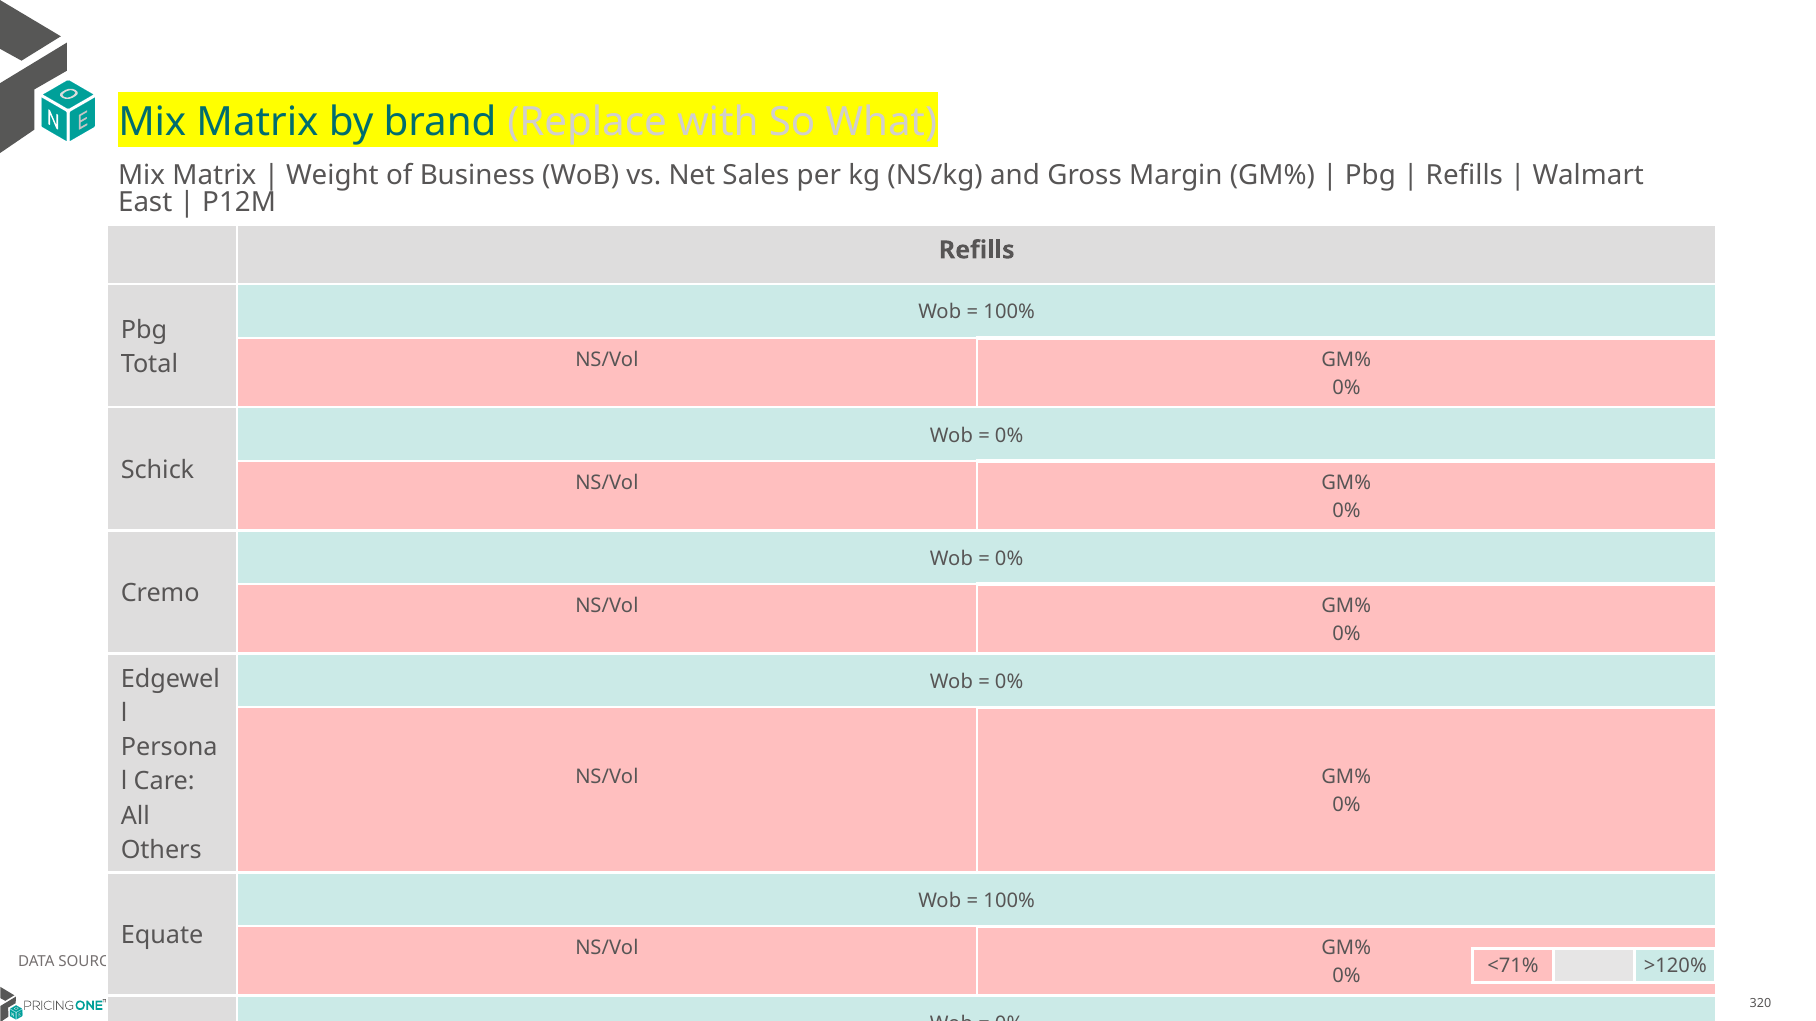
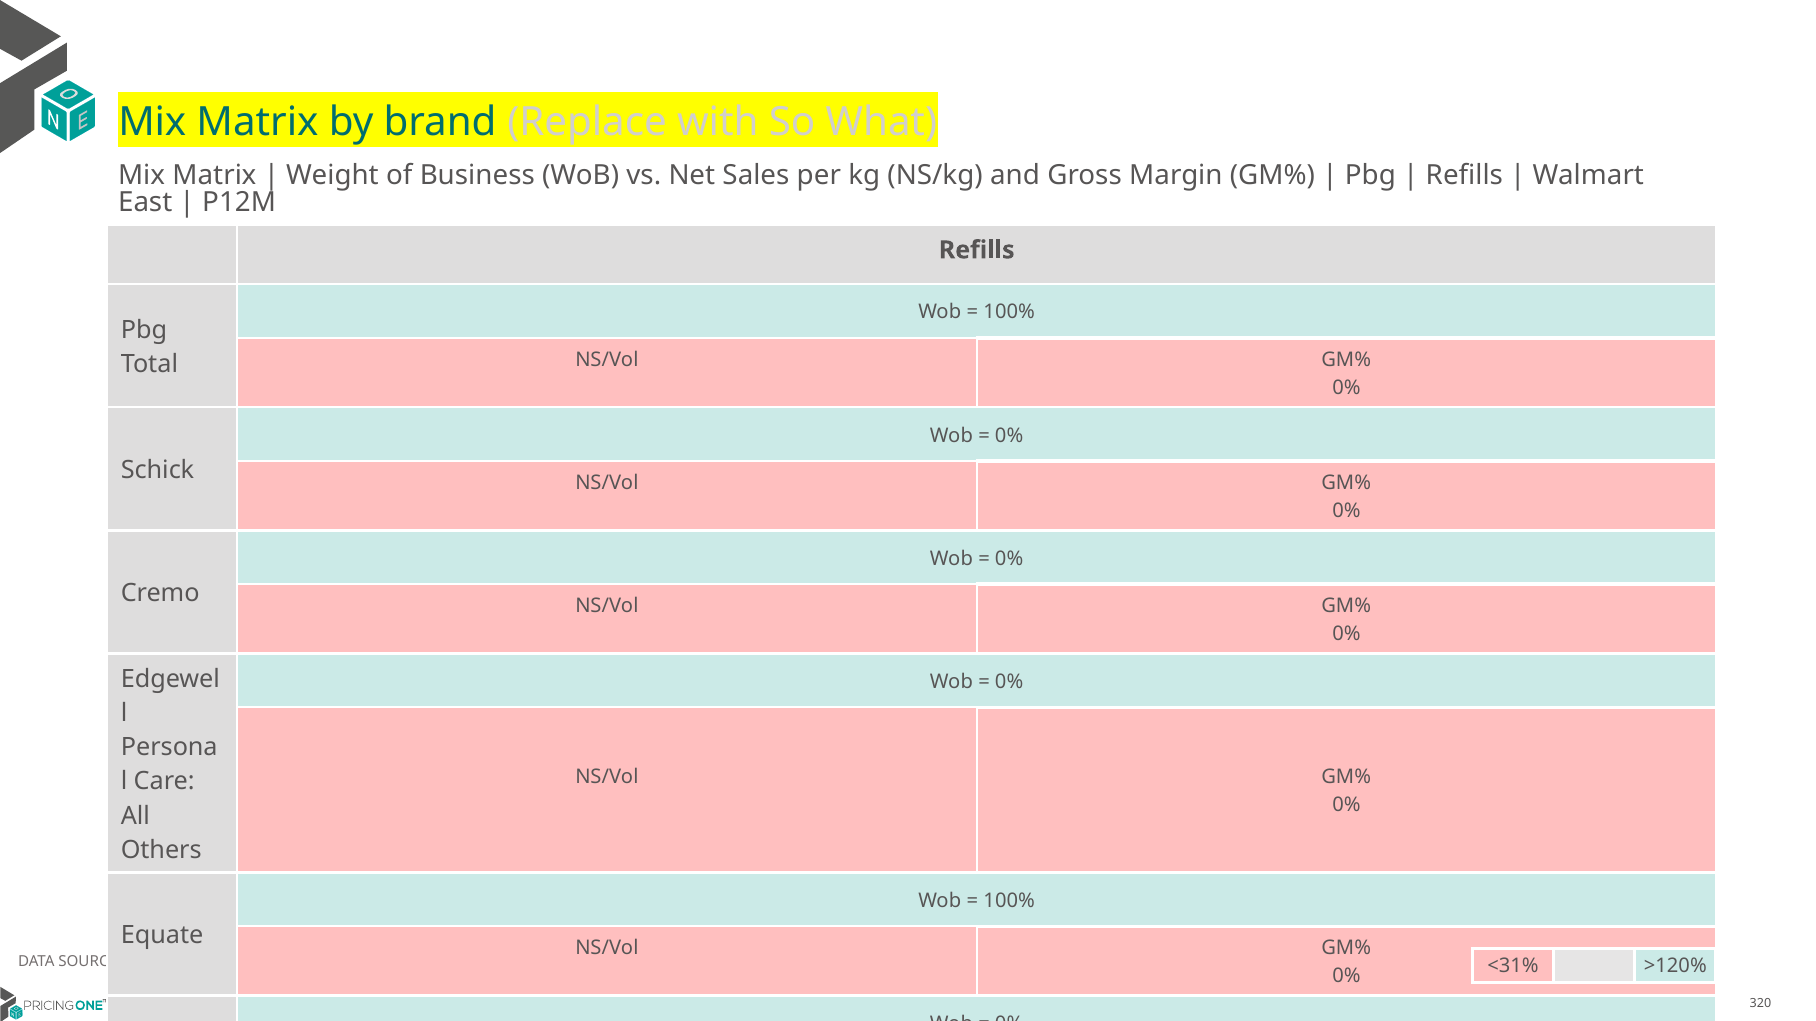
<71%: <71% -> <31% (1513, 966)
